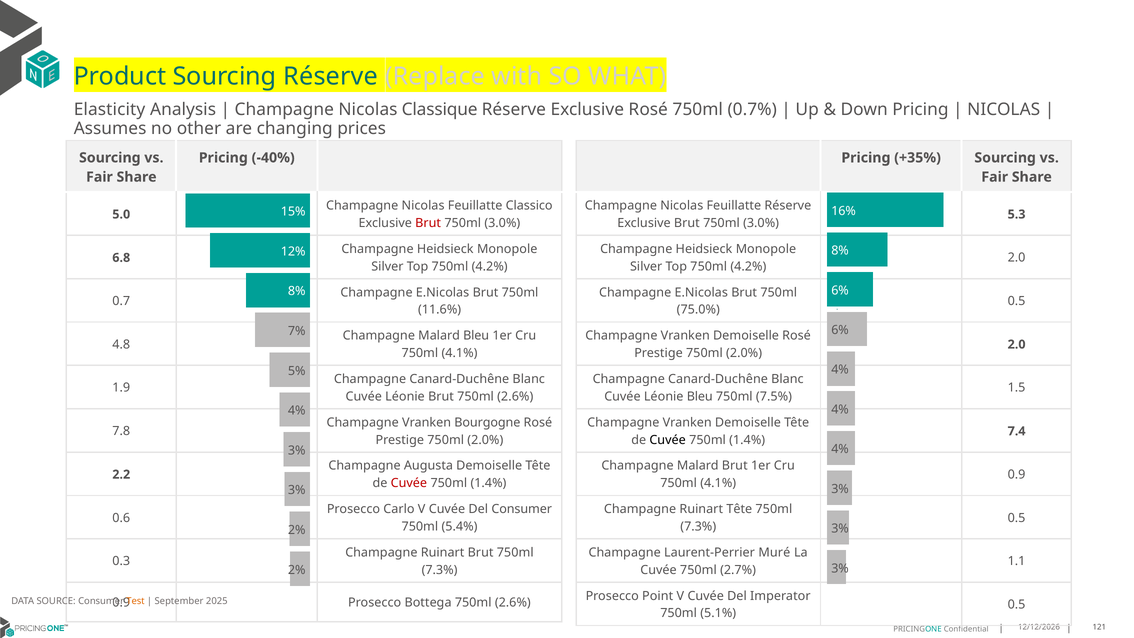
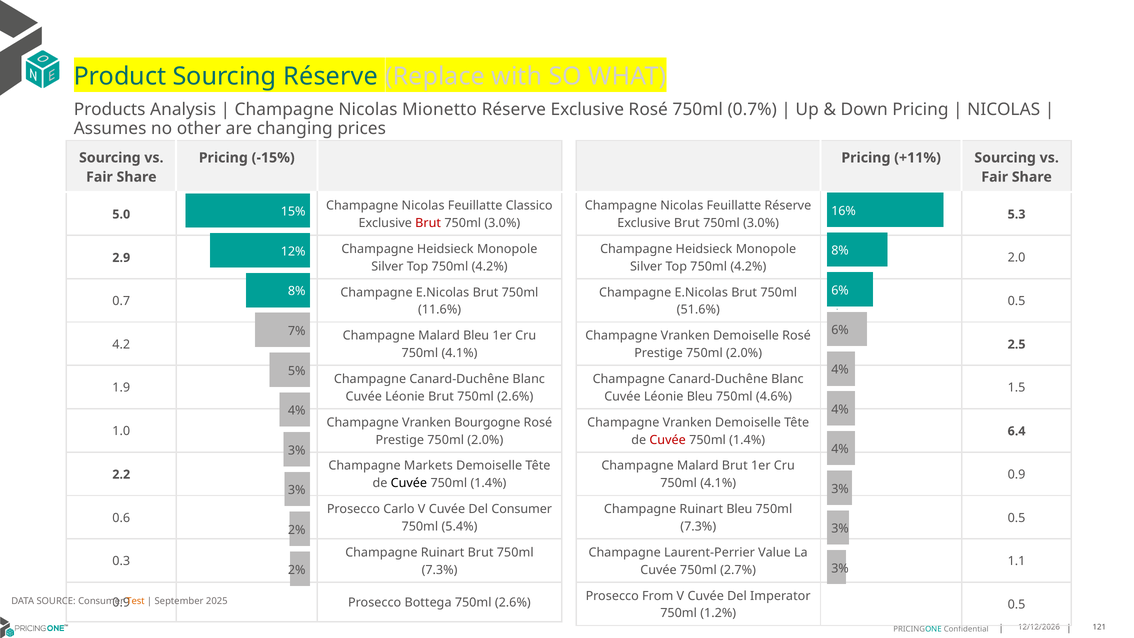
Elasticity: Elasticity -> Products (110, 110)
Classique: Classique -> Mionetto (439, 110)
-40%: -40% -> -15% (273, 158)
+35%: +35% -> +11% (918, 158)
6.8: 6.8 -> 2.9 (121, 258)
75.0%: 75.0% -> 51.6% (698, 310)
4.8: 4.8 -> 4.2 (121, 344)
2.0: 2.0 -> 2.5 (1017, 344)
7.5%: 7.5% -> 4.6% (774, 396)
7.8: 7.8 -> 1.0 (121, 431)
7.4: 7.4 -> 6.4 (1017, 431)
Cuvée colour: black -> red (668, 440)
Augusta: Augusta -> Markets (428, 466)
Cuvée colour: red -> black (409, 483)
Ruinart Tête: Tête -> Bleu (739, 509)
Muré: Muré -> Value (774, 552)
Point: Point -> From (658, 596)
5.1%: 5.1% -> 1.2% (718, 613)
